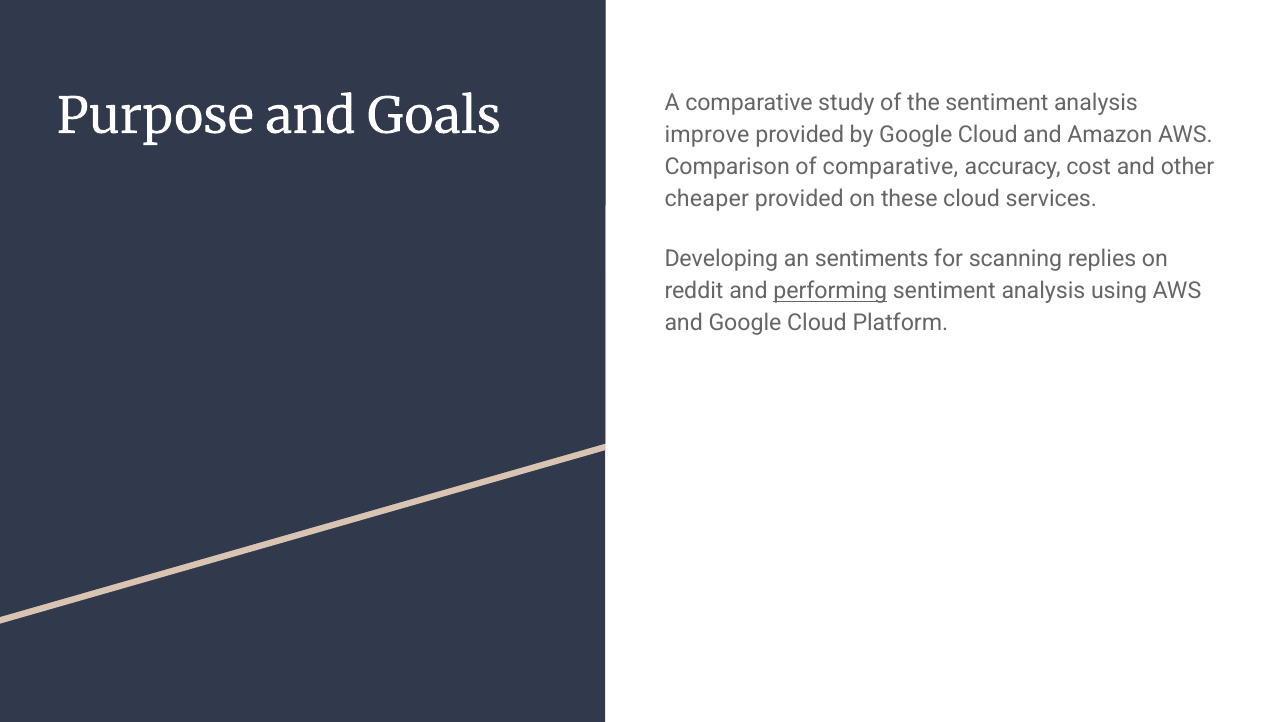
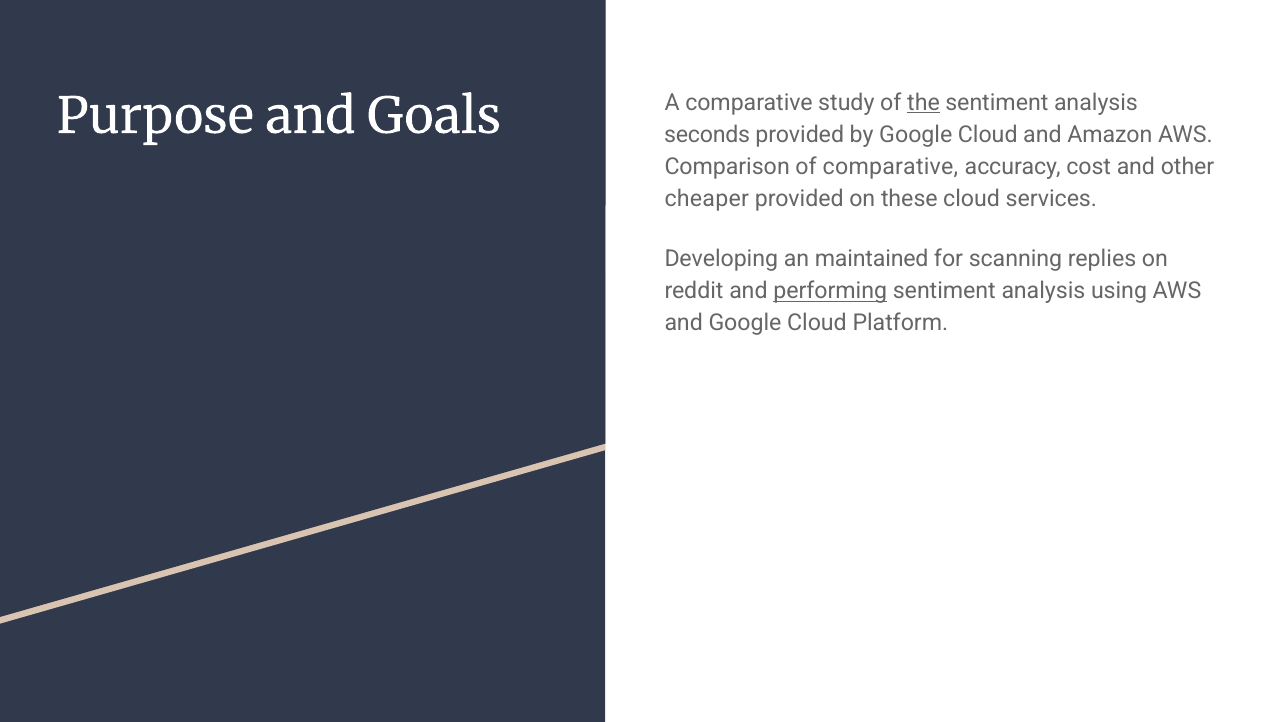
the underline: none -> present (923, 103)
improve: improve -> seconds (707, 135)
sentiments: sentiments -> maintained (872, 259)
